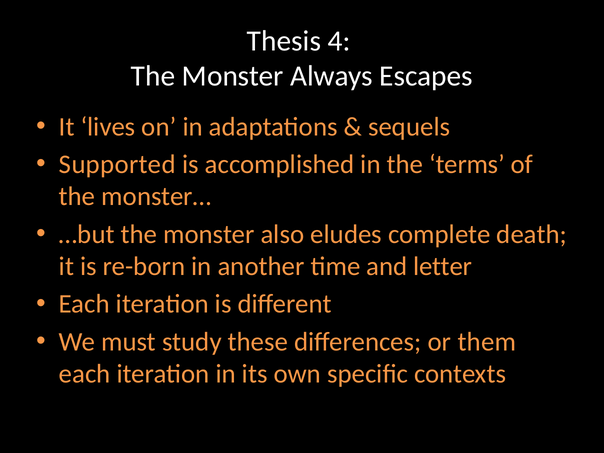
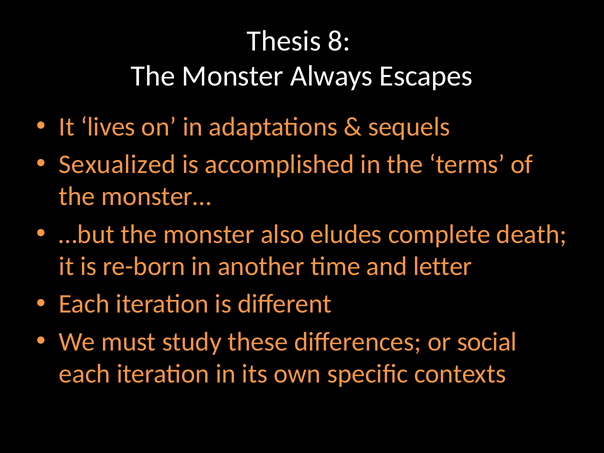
4: 4 -> 8 (339, 41)
Supported: Supported -> Sexualized (117, 164)
them: them -> social (487, 342)
